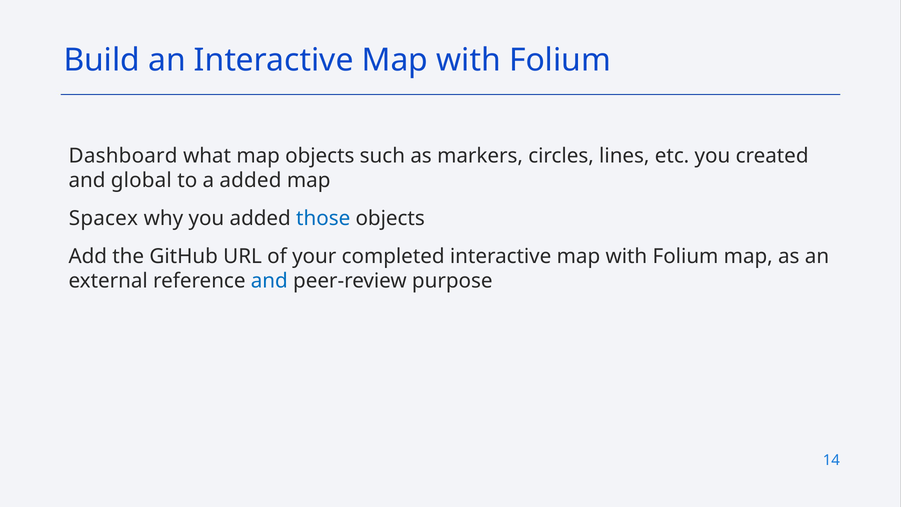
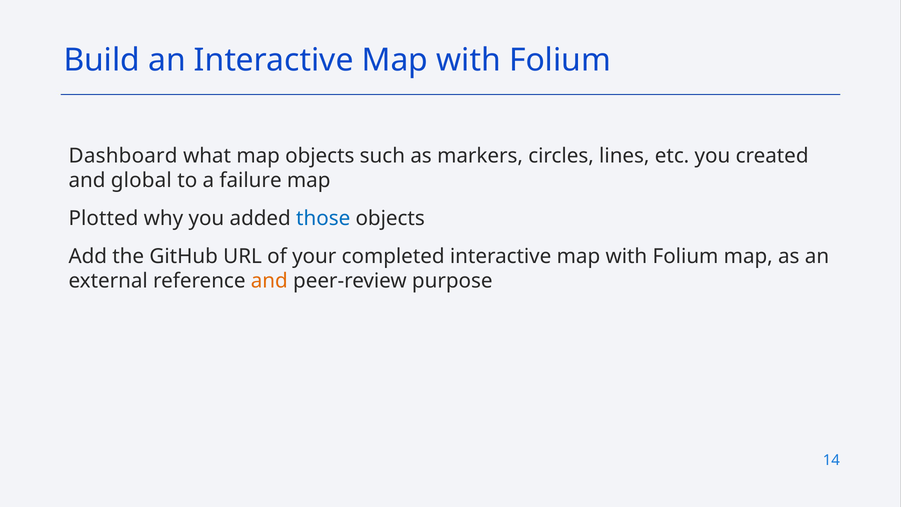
a added: added -> failure (251, 180)
Spacex: Spacex -> Plotted (103, 218)
and colour: blue -> orange (269, 281)
